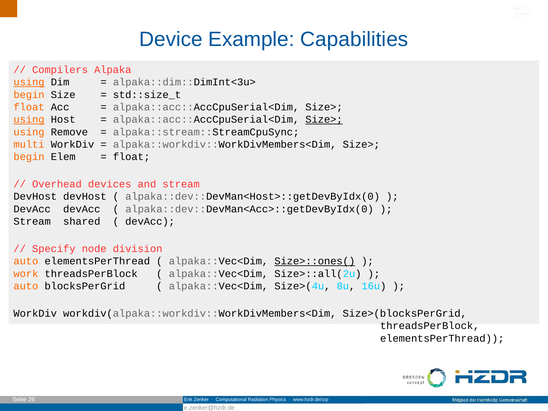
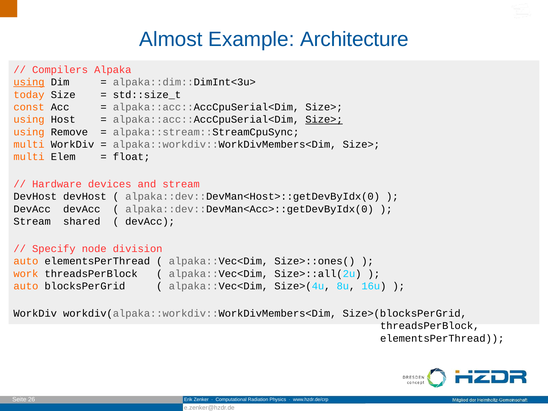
Device: Device -> Almost (171, 39)
Capabilities: Capabilities -> Architecture (354, 39)
begin: begin -> today (29, 95)
float: float -> const (29, 107)
using underline: present -> none (29, 120)
begin: begin -> multi (29, 157)
Overhead: Overhead -> Hardware (57, 184)
Size>::ones( underline: present -> none (315, 261)
